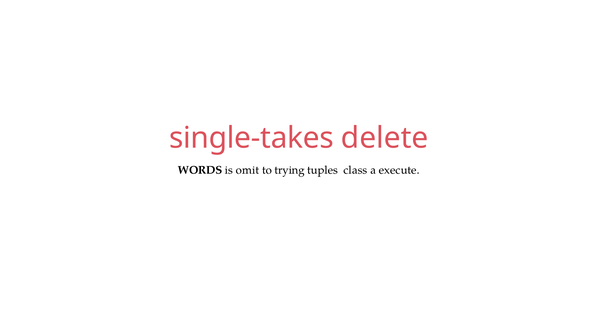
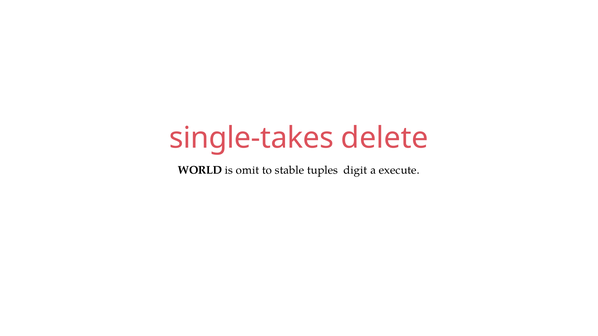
WORDS: WORDS -> WORLD (200, 170)
trying: trying -> stable (290, 170)
class: class -> digit (355, 170)
